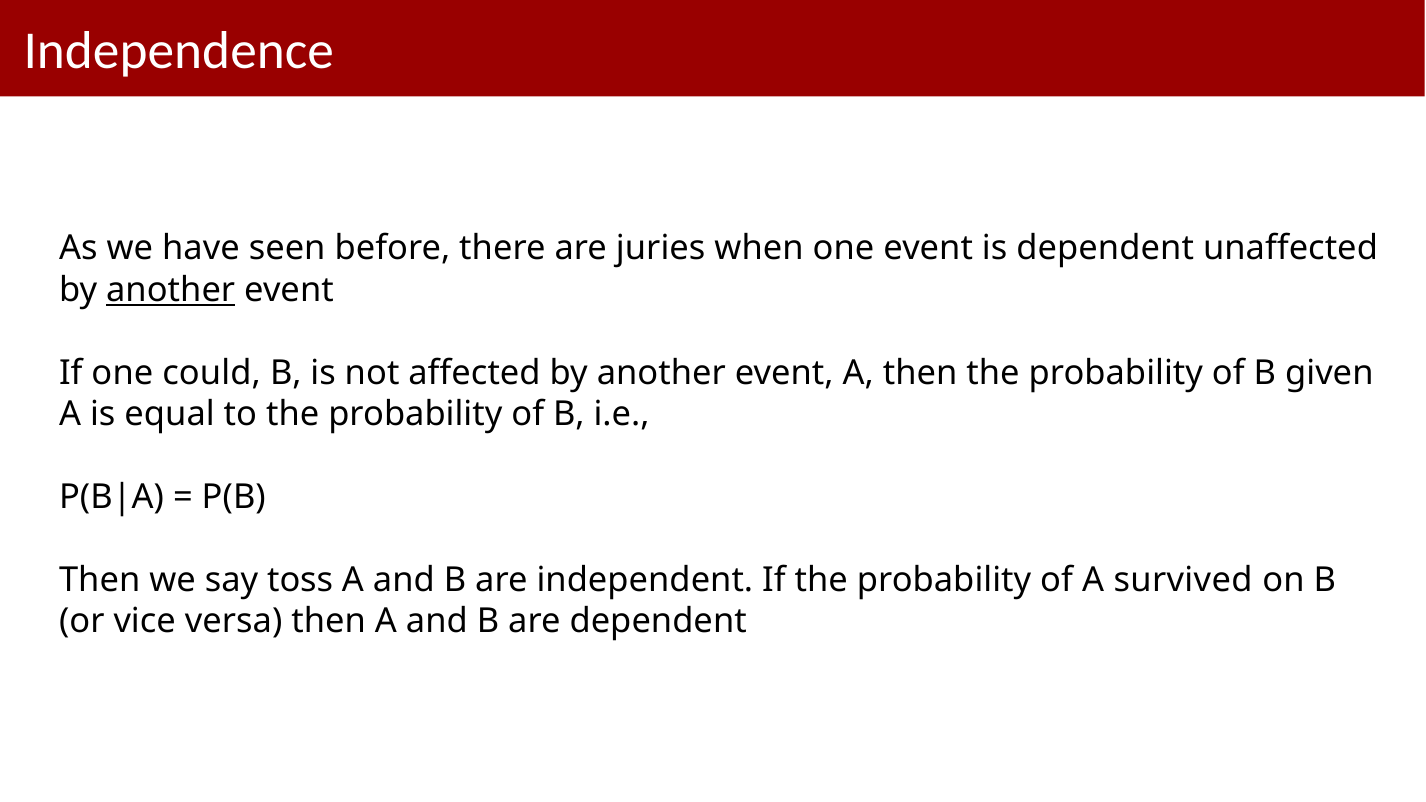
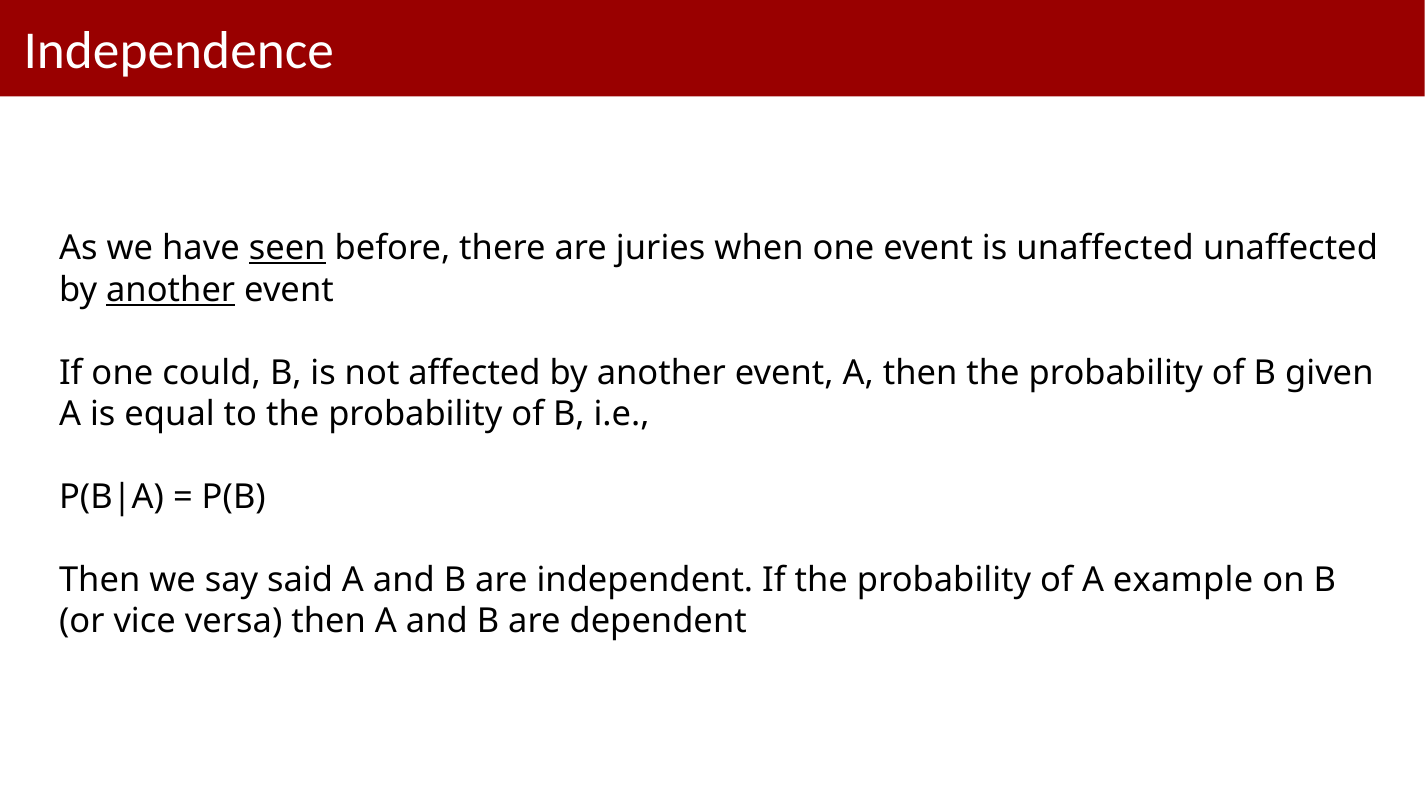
seen underline: none -> present (287, 248)
is dependent: dependent -> unaffected (1105, 248)
toss: toss -> said (300, 580)
survived: survived -> example (1183, 580)
